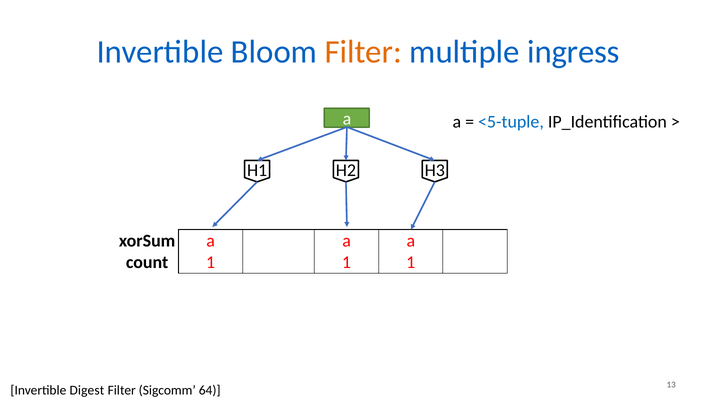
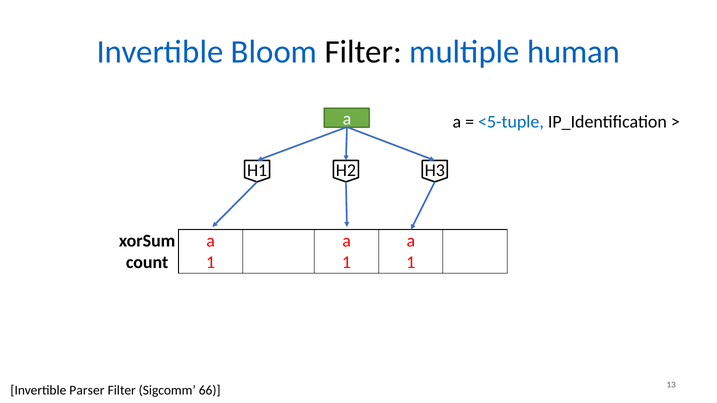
Filter colour: orange -> black (363, 52)
ingress: ingress -> human (574, 52)
Digest: Digest -> Parser (87, 391)
64: 64 -> 66 (210, 391)
